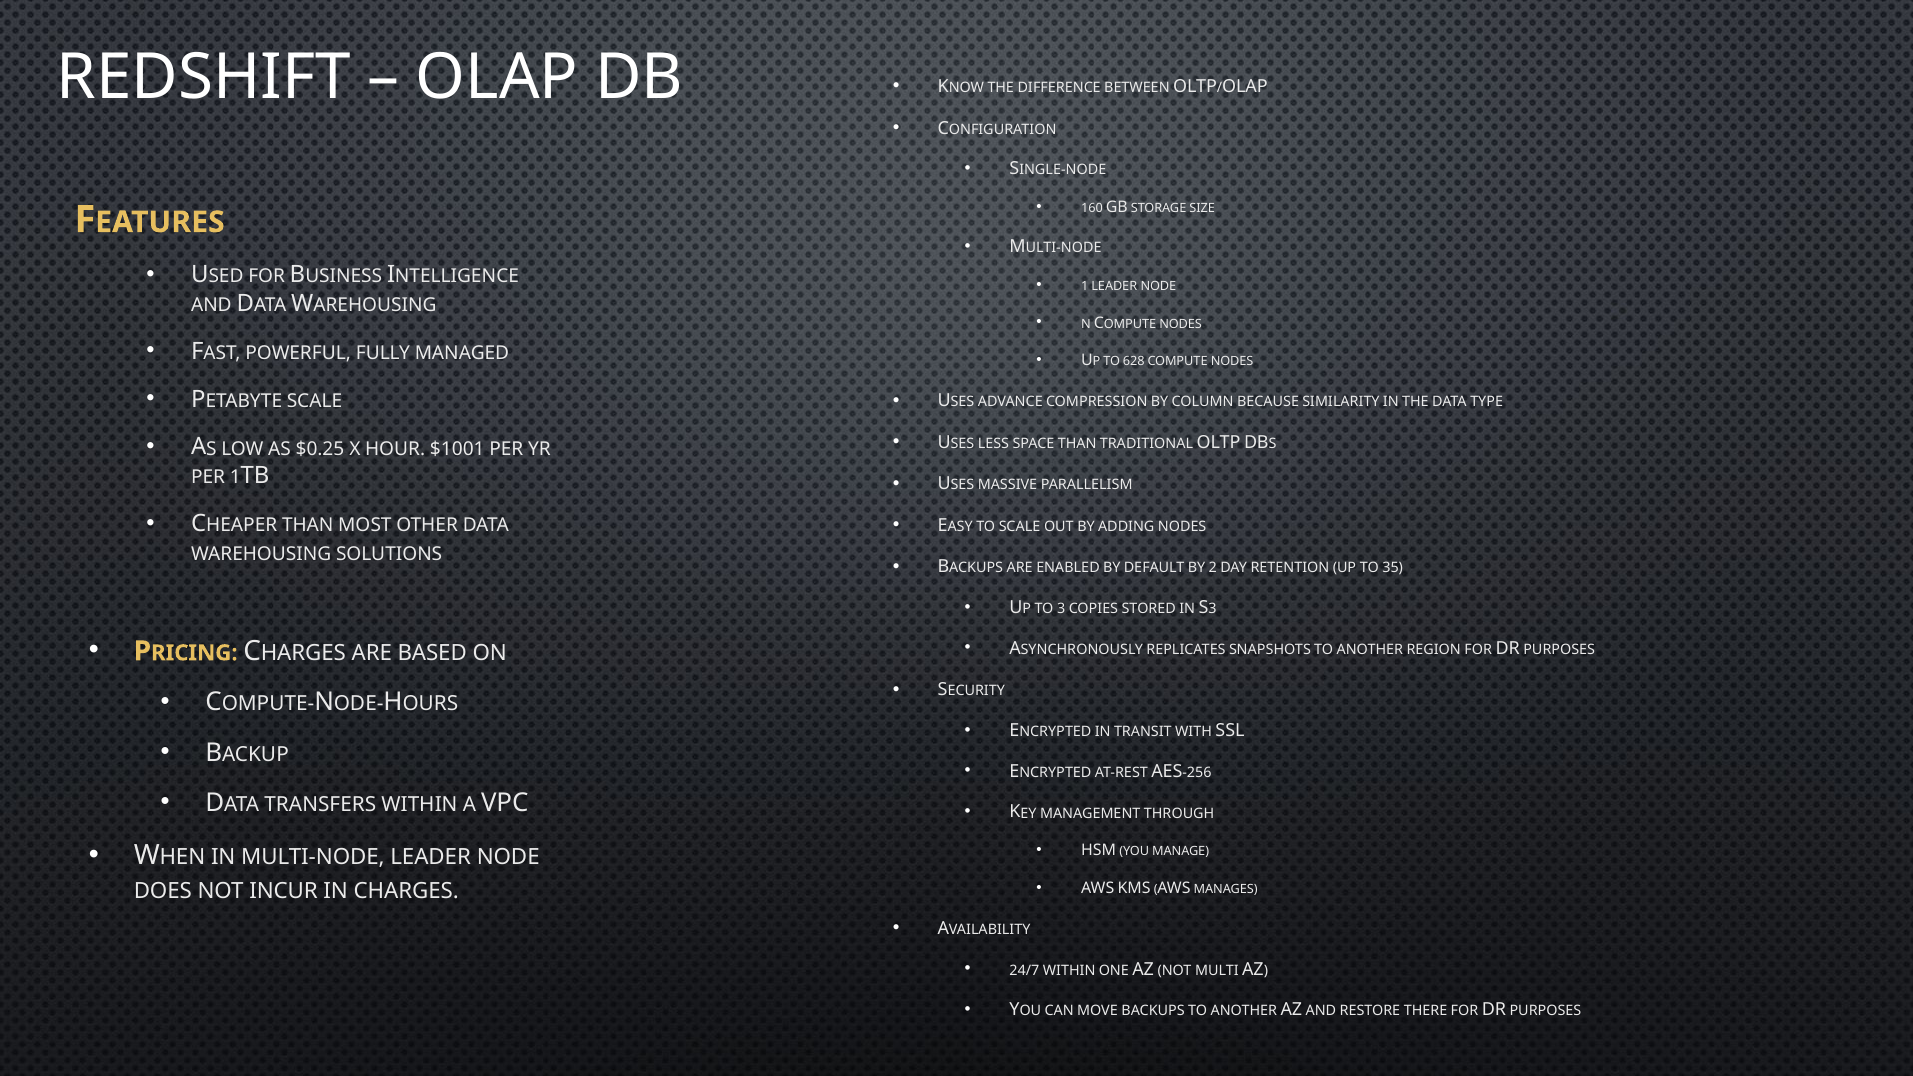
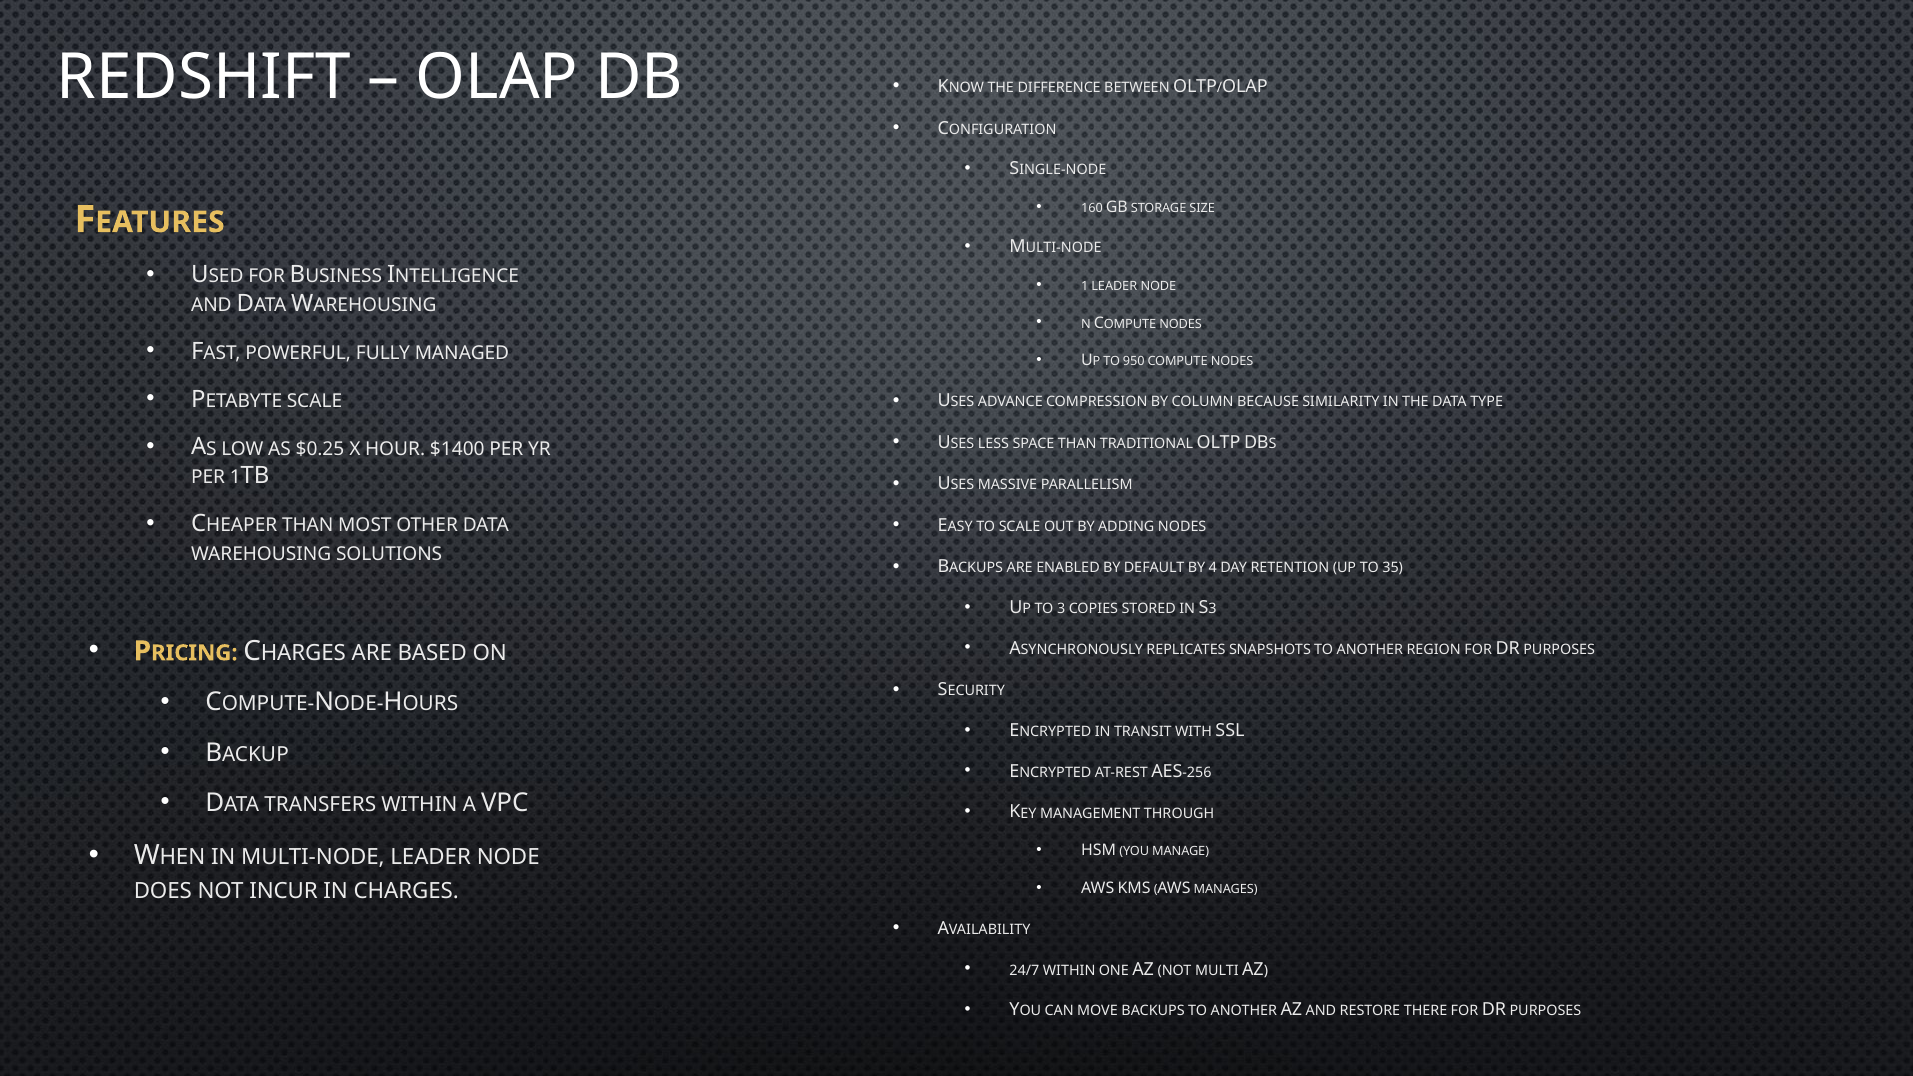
628: 628 -> 950 (1134, 362)
$1001: $1001 -> $1400 (457, 449)
2: 2 -> 4 (1213, 568)
